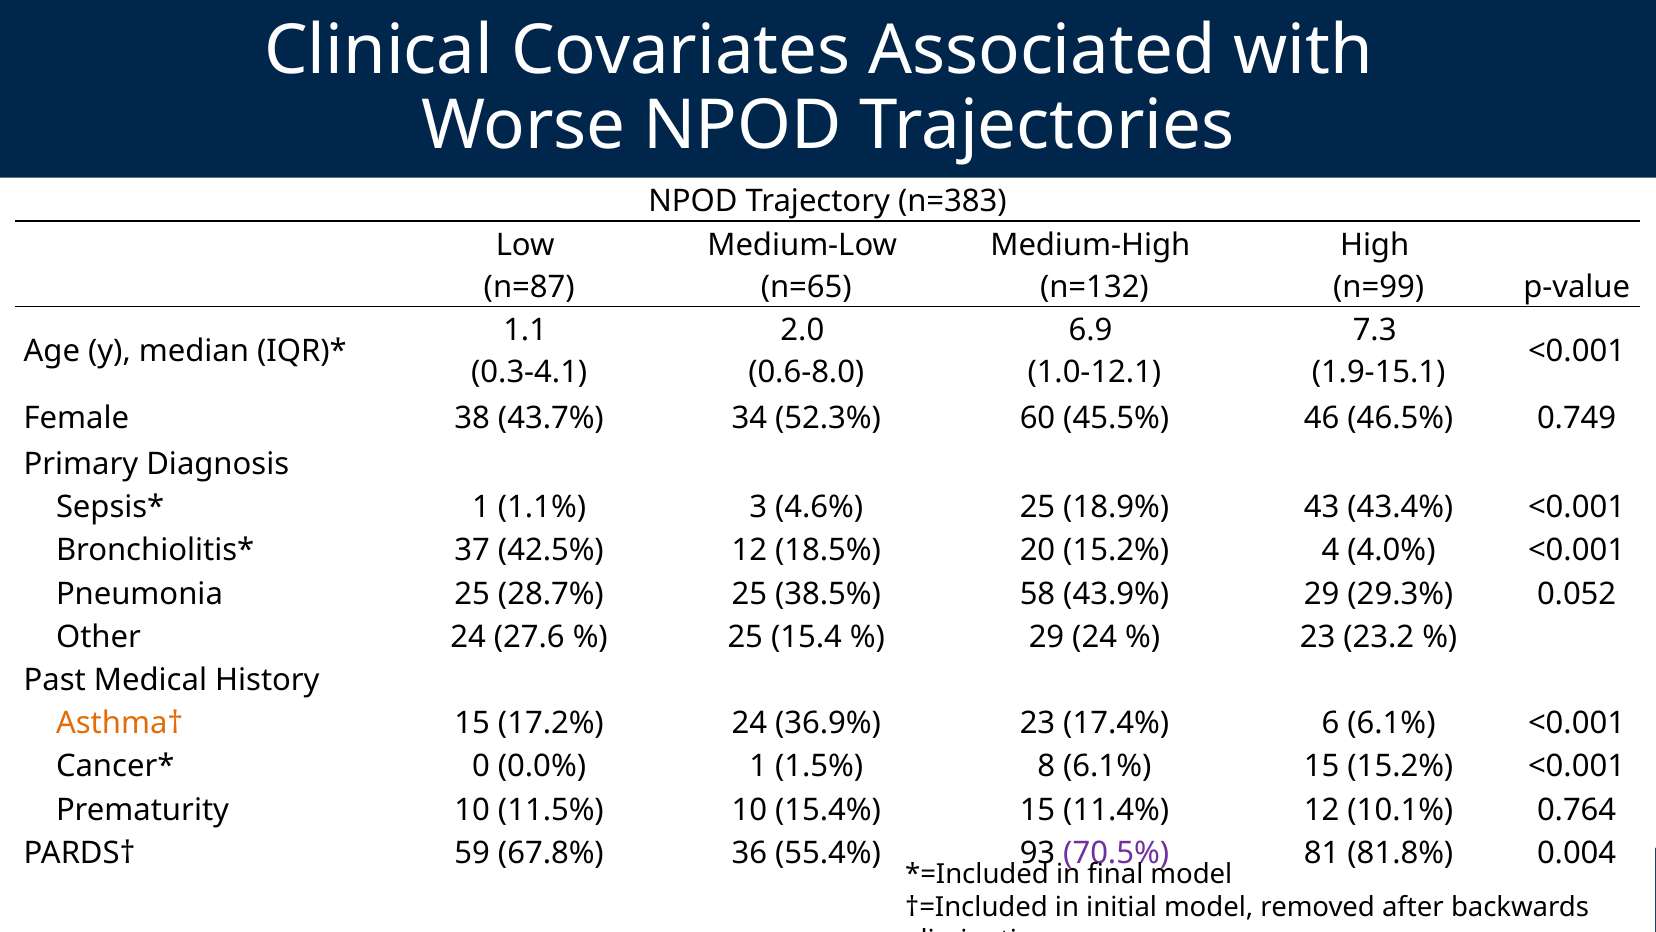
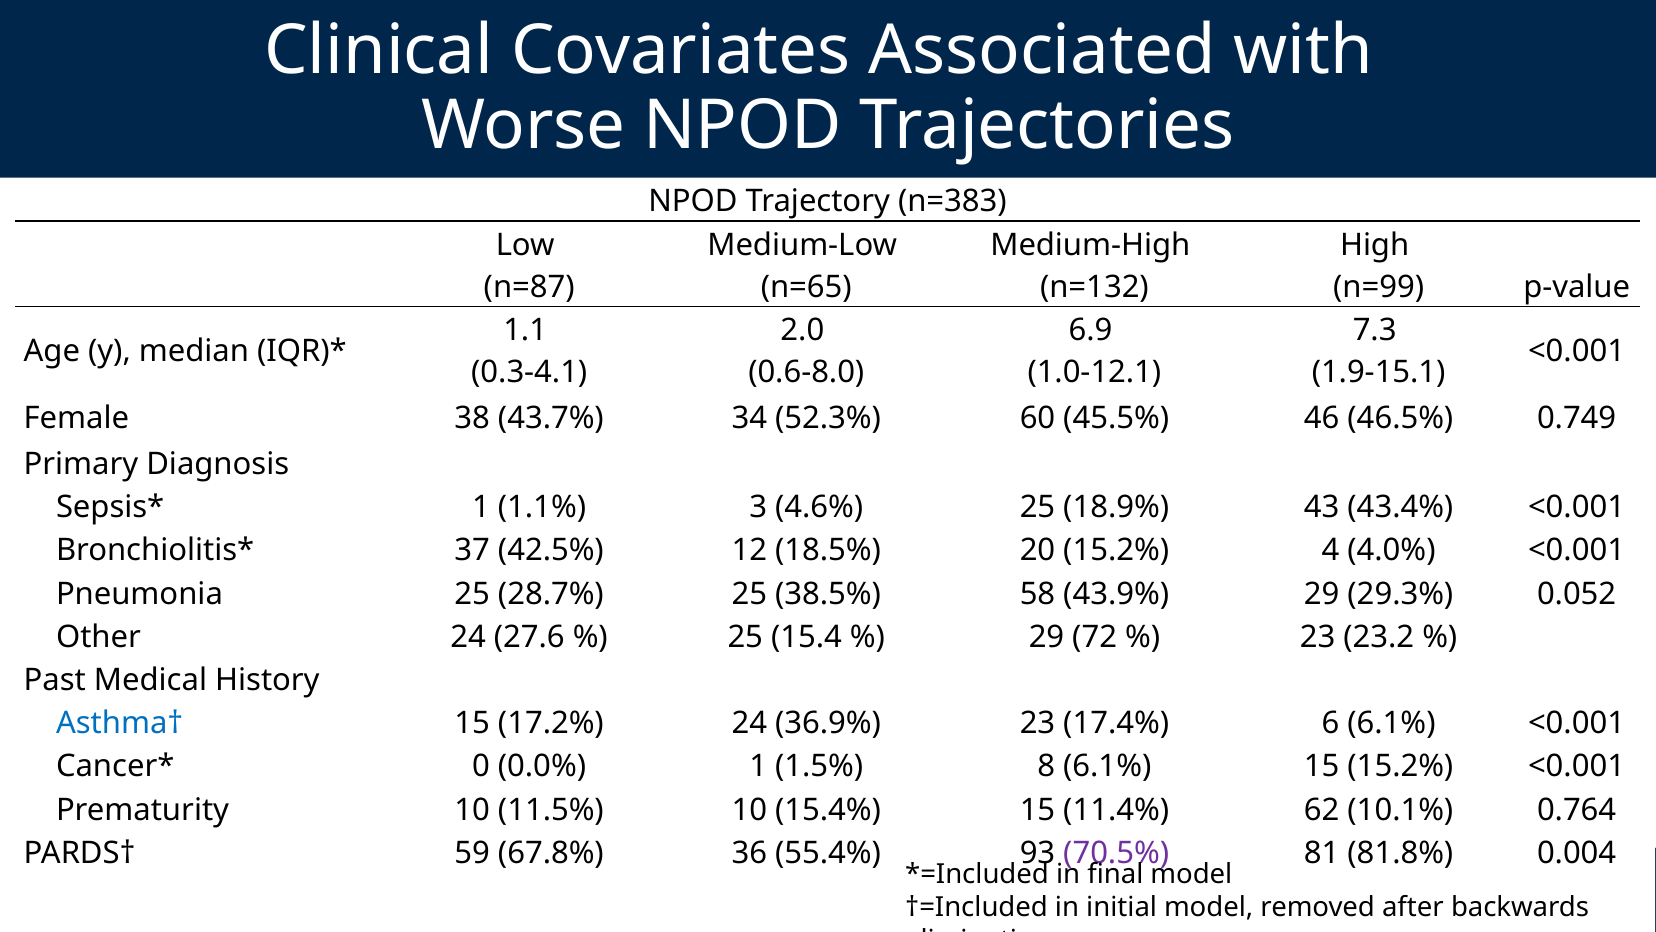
29 24: 24 -> 72 (1095, 637)
Asthma† colour: orange -> blue (120, 723)
11.4% 12: 12 -> 62 (1322, 809)
